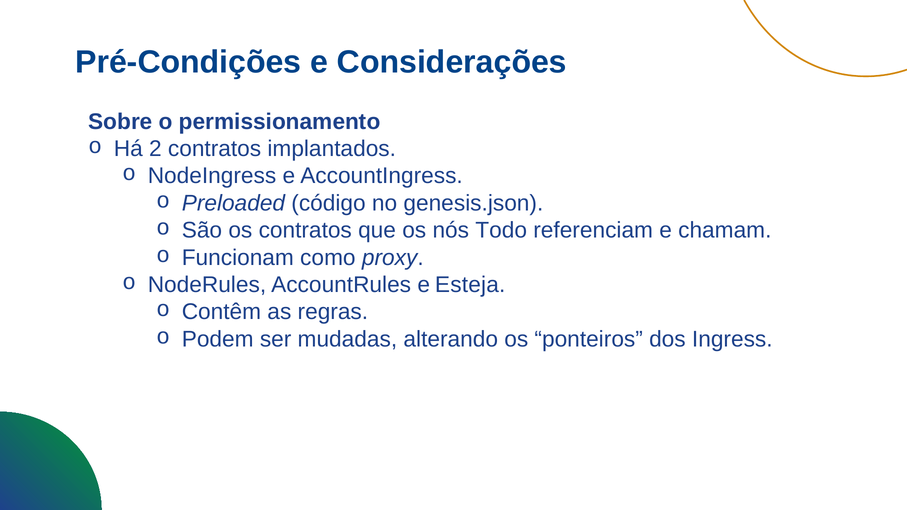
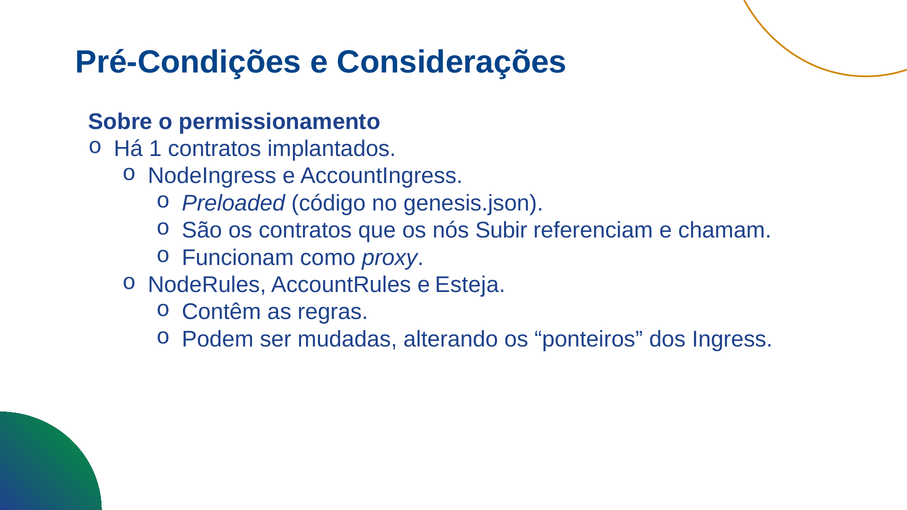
2: 2 -> 1 (155, 149)
Todo: Todo -> Subir (501, 230)
